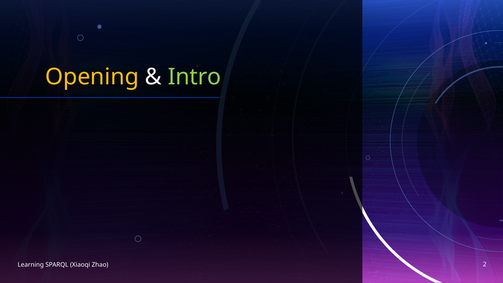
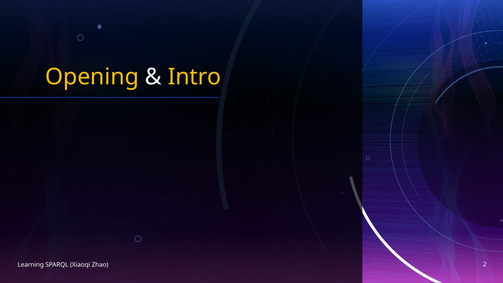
Intro colour: light green -> yellow (194, 77)
